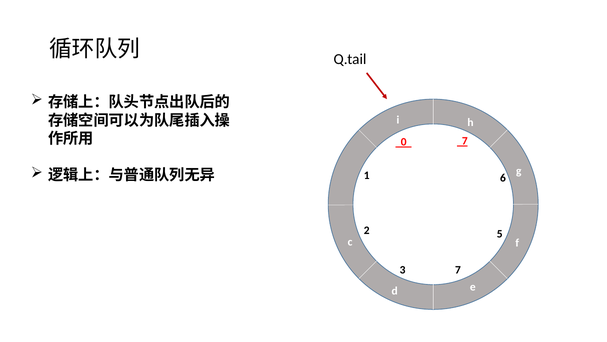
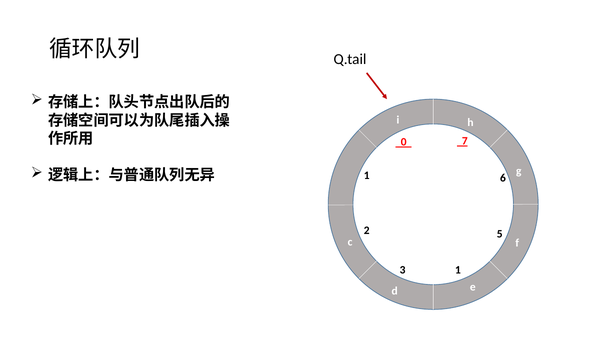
3 7: 7 -> 1 (458, 269)
